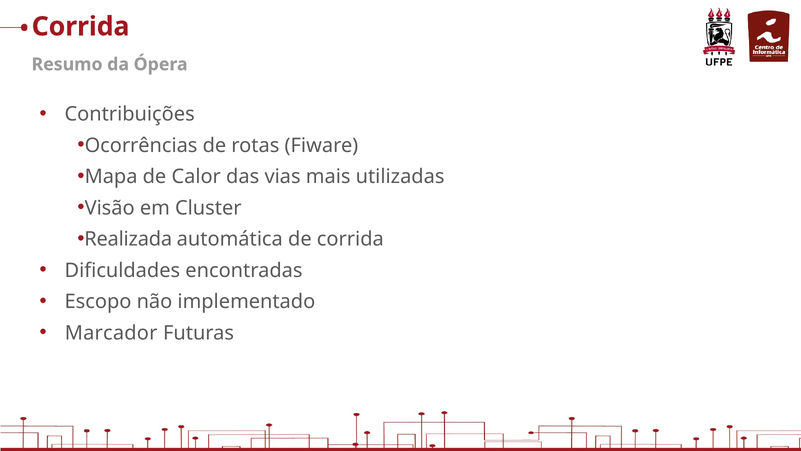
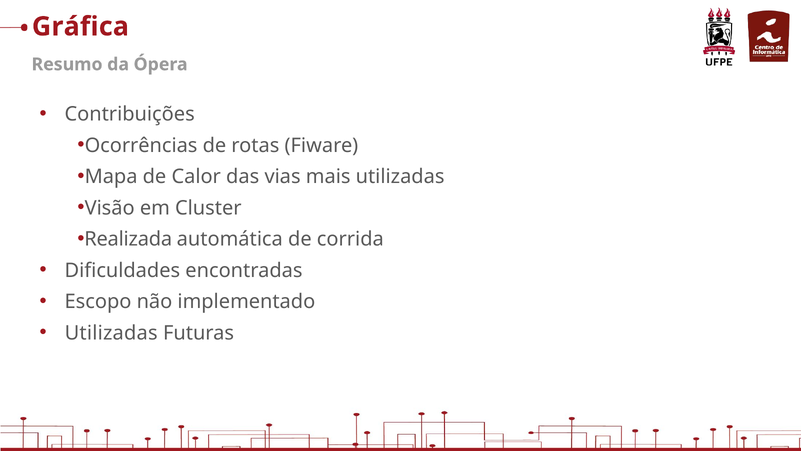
Corrida: Corrida -> Gráfica (80, 27)
Marcador: Marcador -> Utilizadas (111, 333)
